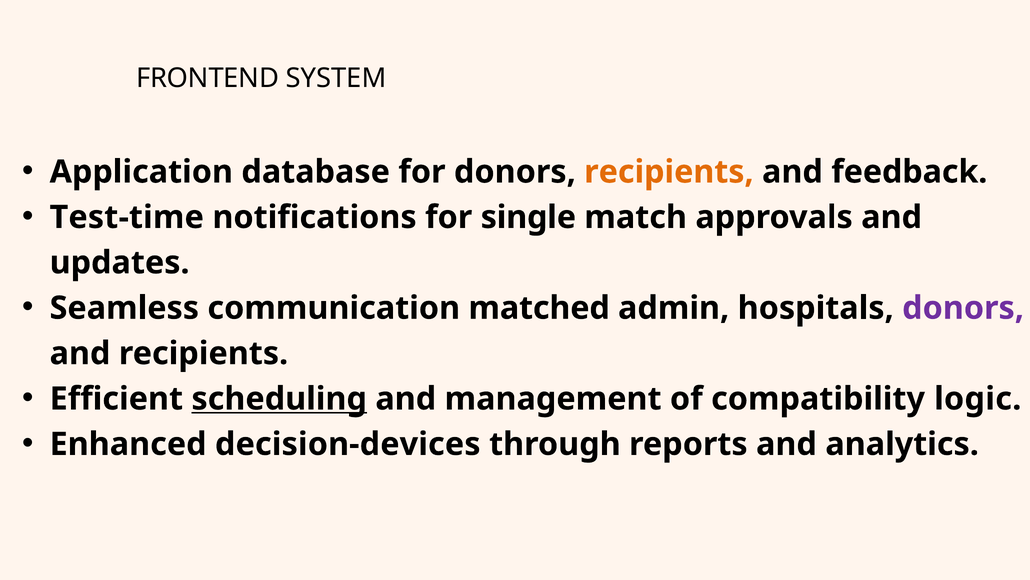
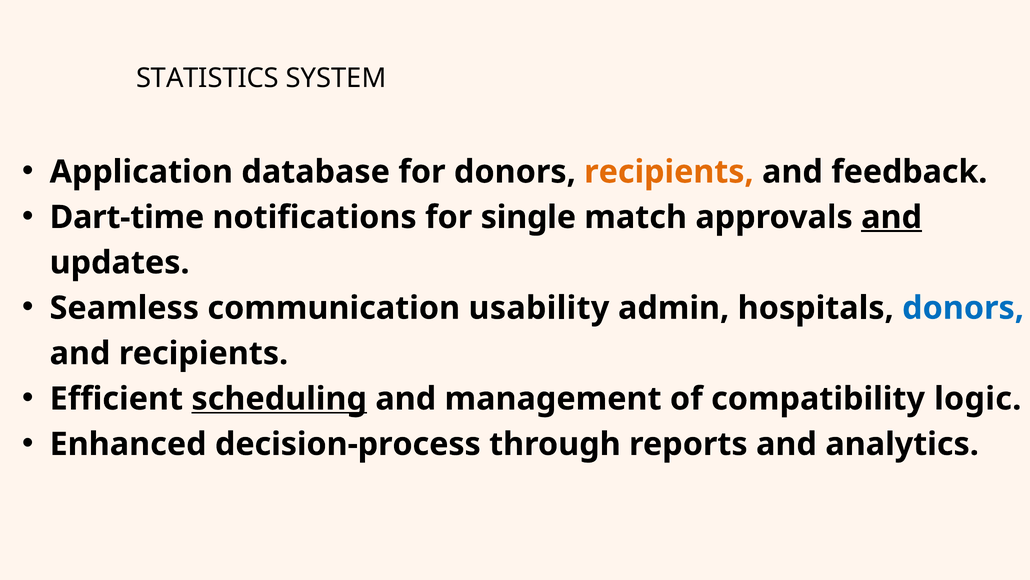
FRONTEND: FRONTEND -> STATISTICS (207, 78)
Test-time: Test-time -> Dart-time (127, 217)
and underline: none -> present (892, 217)
matched: matched -> usability (539, 308)
donors colour: purple -> blue (963, 308)
decision-devices: decision-devices -> decision-process (348, 444)
